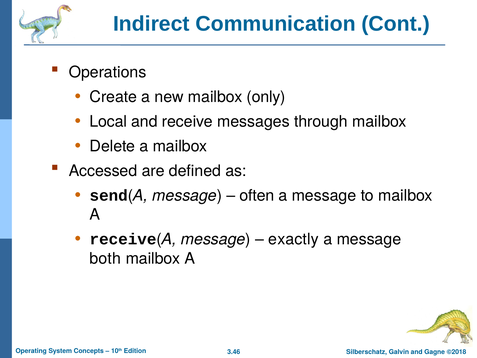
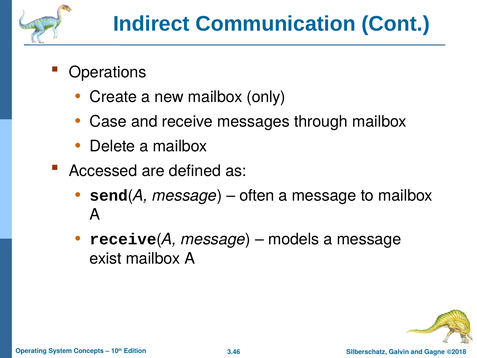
Local: Local -> Case (108, 122)
exactly: exactly -> models (294, 239)
both: both -> exist (106, 258)
